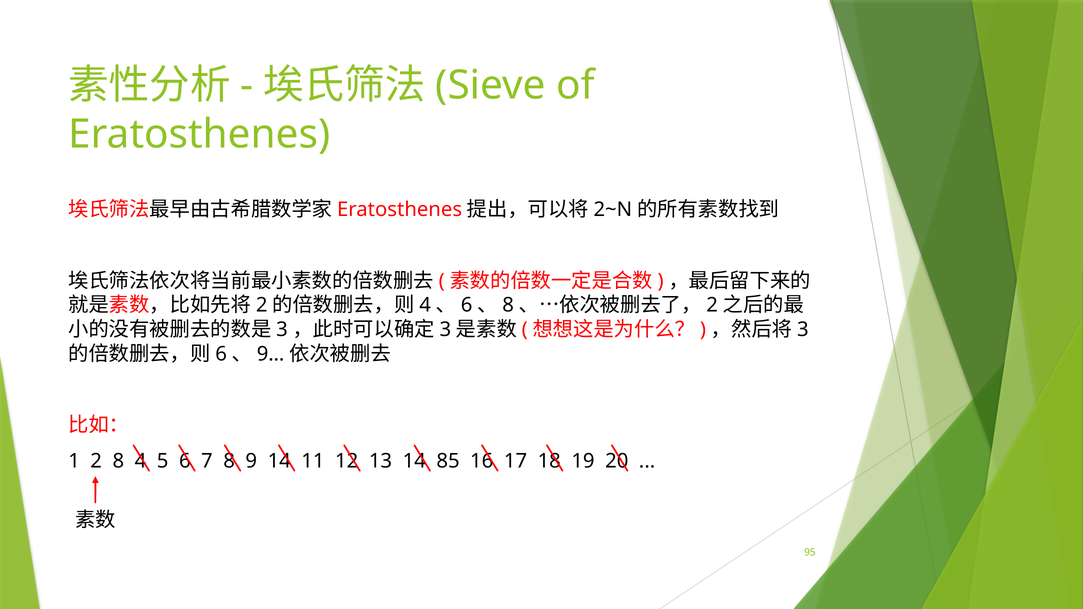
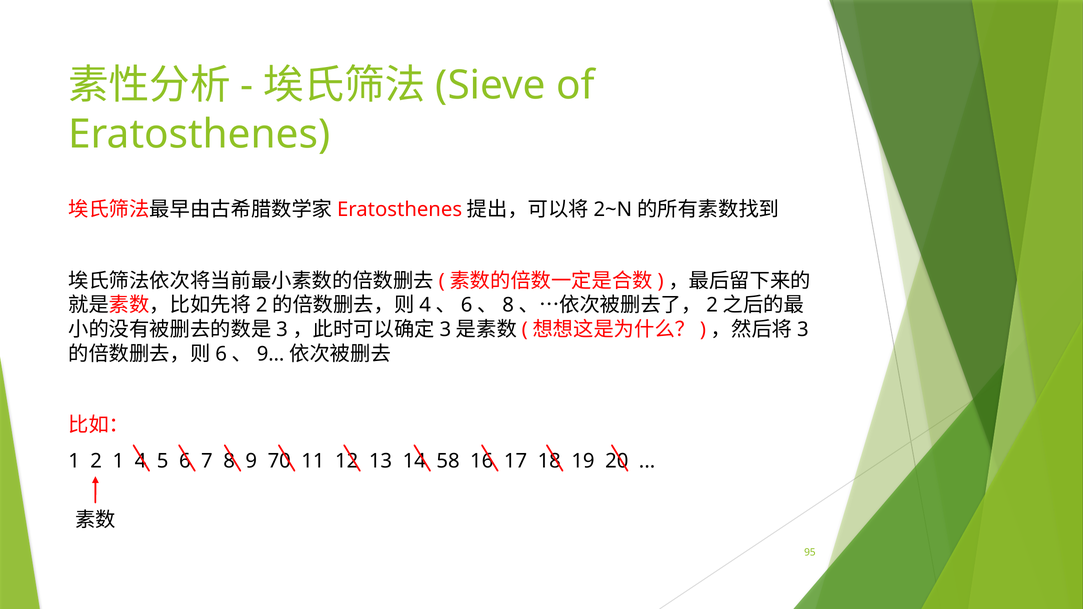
2 8: 8 -> 1 (118, 461)
9 14: 14 -> 70 (279, 461)
85: 85 -> 58 (448, 461)
